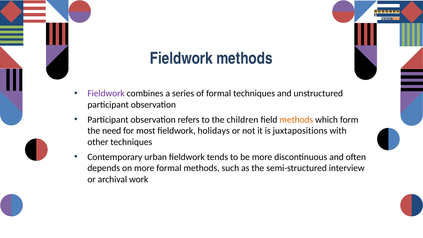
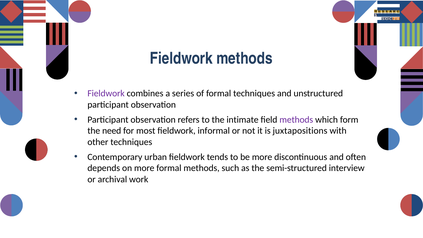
children: children -> intimate (243, 120)
methods colour: orange -> purple (296, 120)
holidays: holidays -> informal (214, 131)
